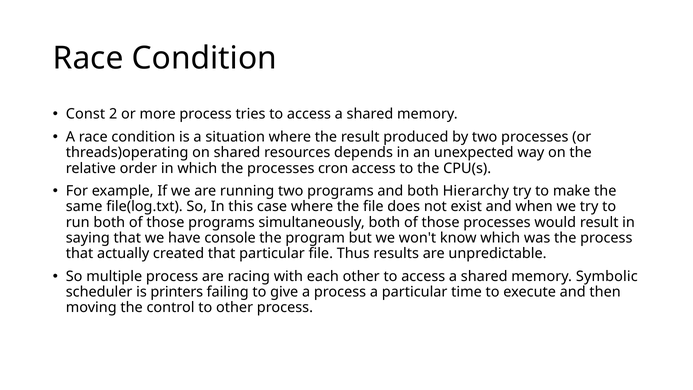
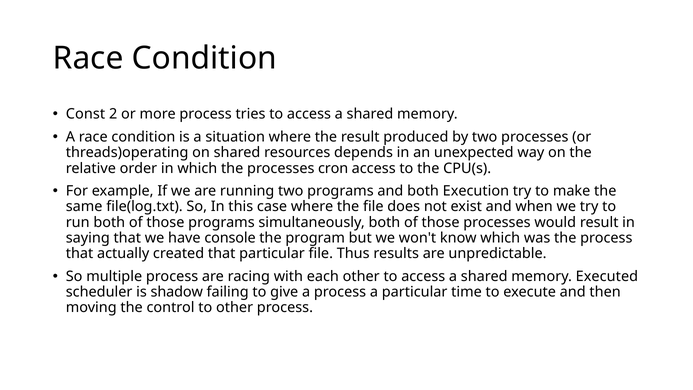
Hierarchy: Hierarchy -> Execution (476, 191)
Symbolic: Symbolic -> Executed (607, 276)
printers: printers -> shadow (177, 292)
